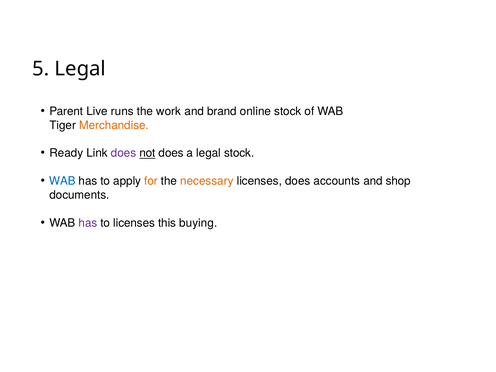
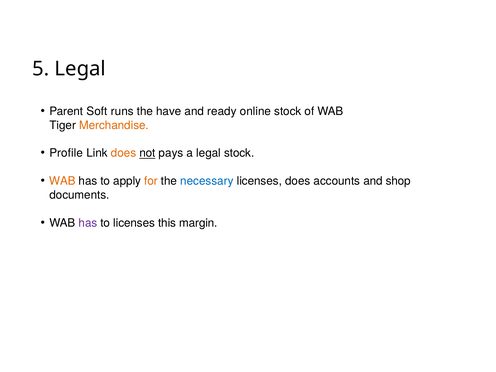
Live: Live -> Soft (97, 111)
work: work -> have (169, 111)
brand: brand -> ready (222, 111)
Ready: Ready -> Profile (66, 153)
does colour: purple -> orange (124, 153)
not does: does -> pays (171, 153)
WAB colour: blue -> orange (62, 181)
necessary colour: orange -> blue (207, 181)
buying: buying -> margin (198, 223)
